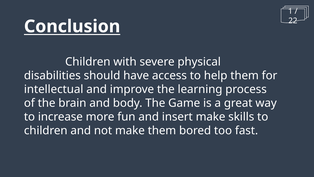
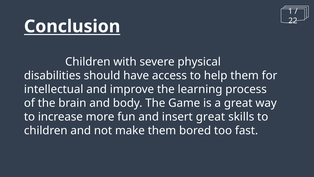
insert make: make -> great (210, 117)
